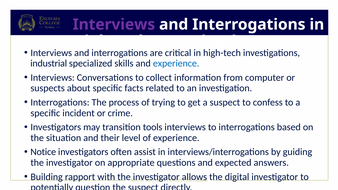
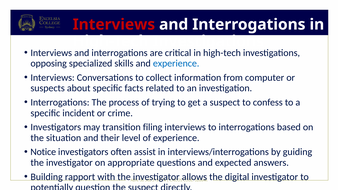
Interviews colour: purple -> red (114, 25)
industrial: industrial -> opposing (49, 63)
tools: tools -> filing (153, 127)
